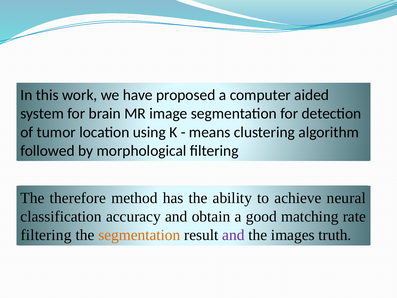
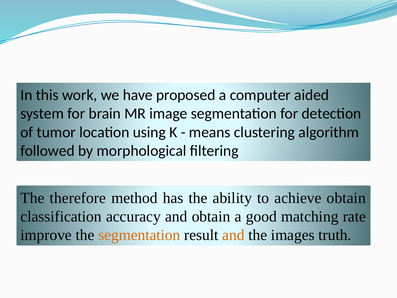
achieve neural: neural -> obtain (346, 198)
filtering: filtering -> improve (46, 235)
and colour: purple -> orange (233, 235)
